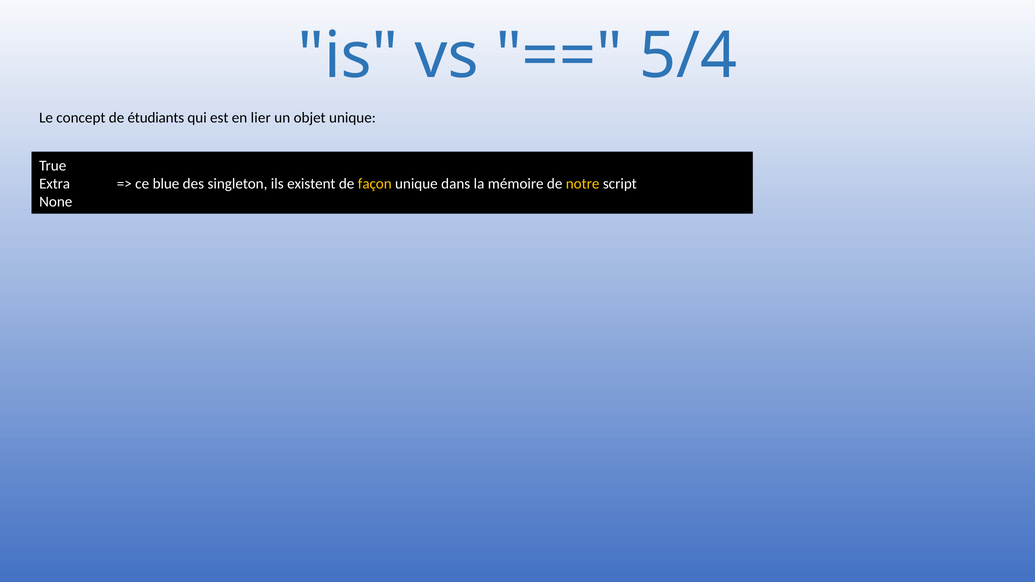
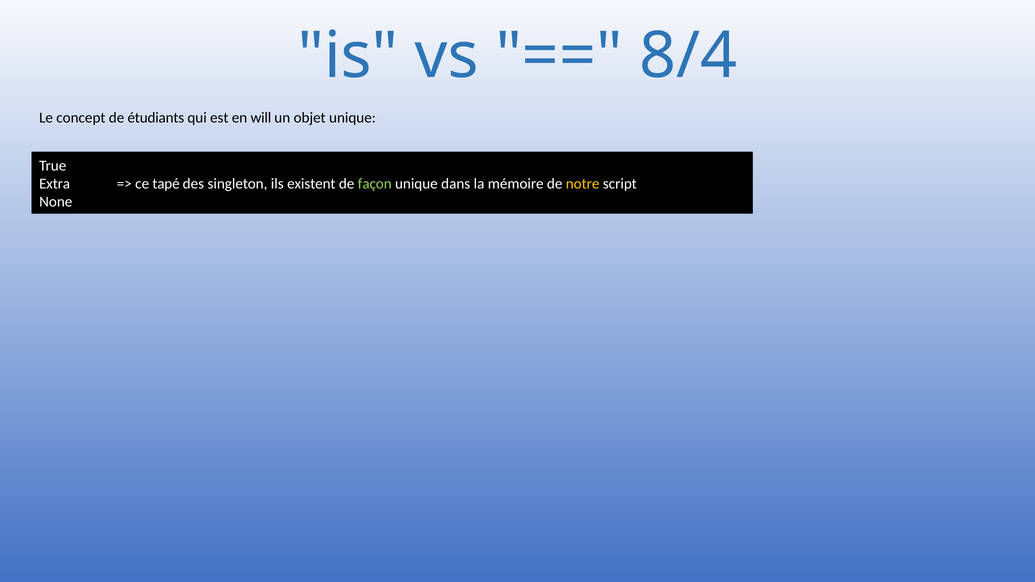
5/4: 5/4 -> 8/4 (688, 56)
lier: lier -> will (261, 118)
blue: blue -> tapé (166, 184)
façon colour: yellow -> light green (375, 184)
